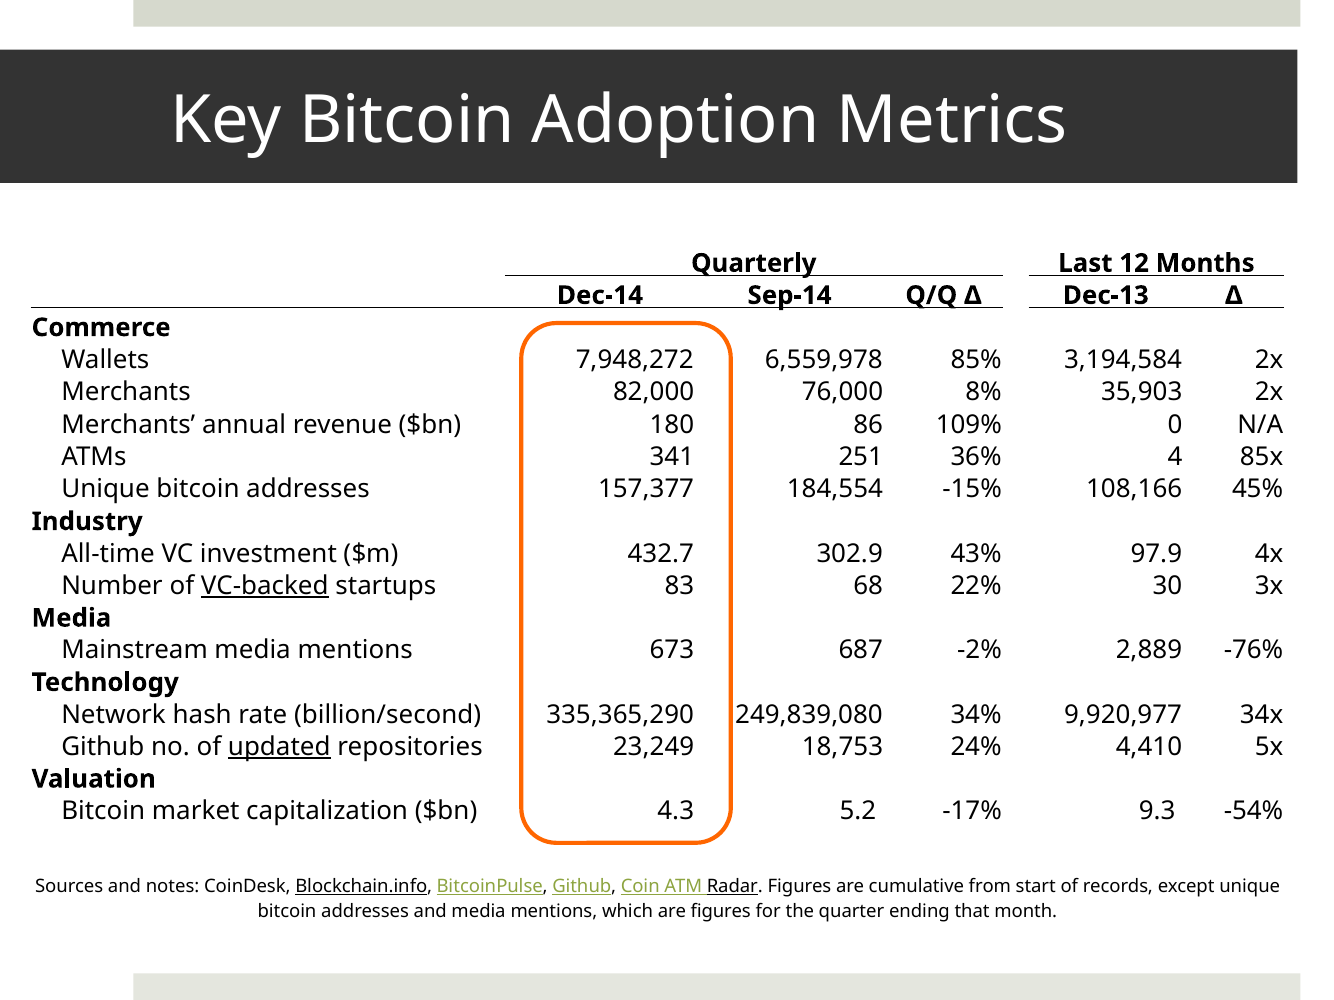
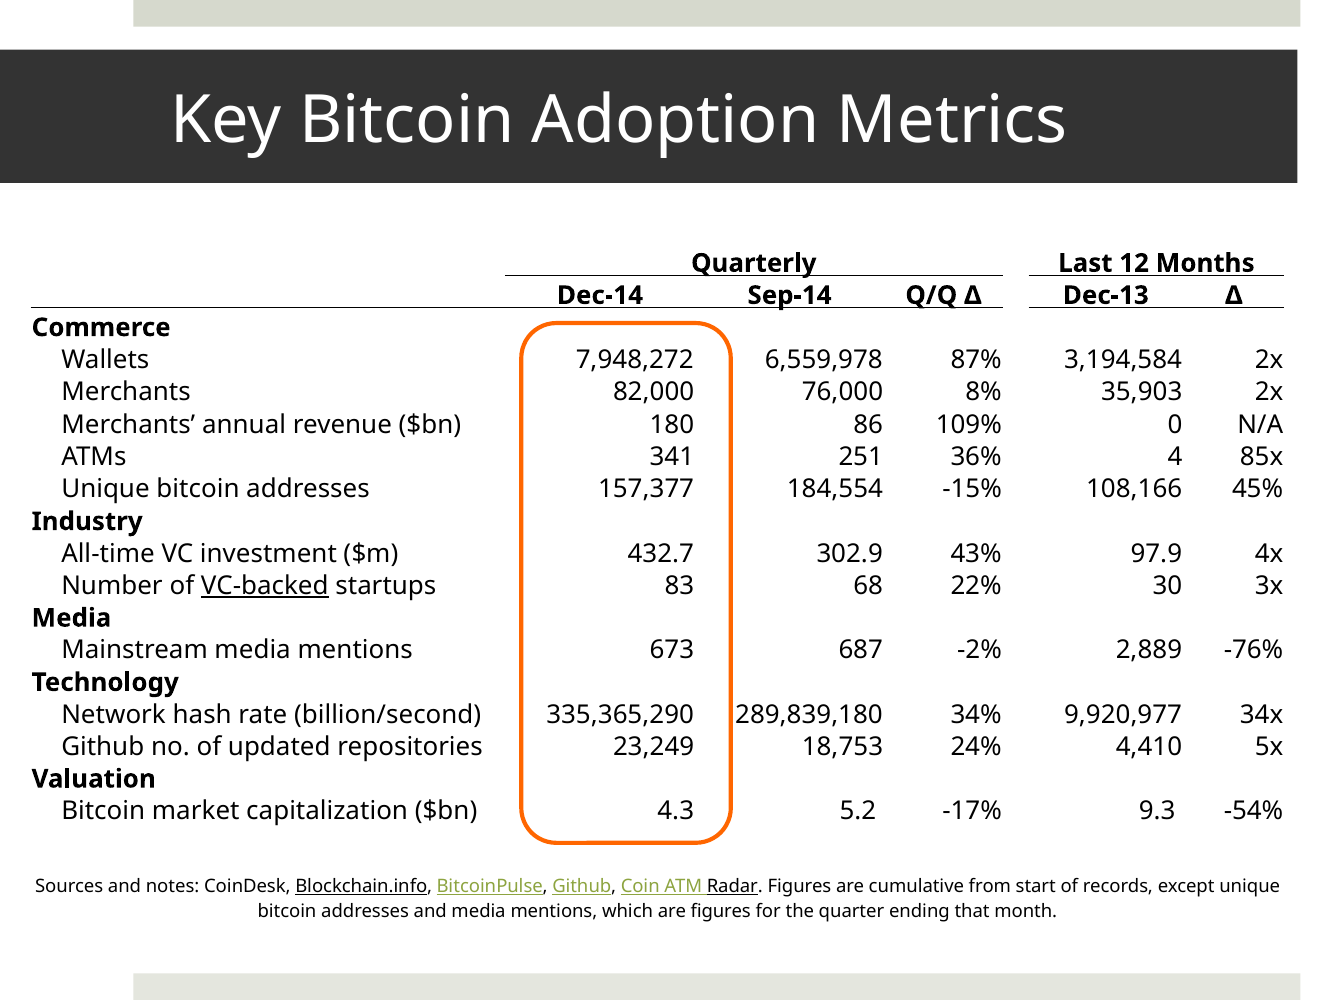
85%: 85% -> 87% (976, 360)
249,839,080: 249,839,080 -> 289,839,180 (809, 715)
updated underline: present -> none (279, 747)
